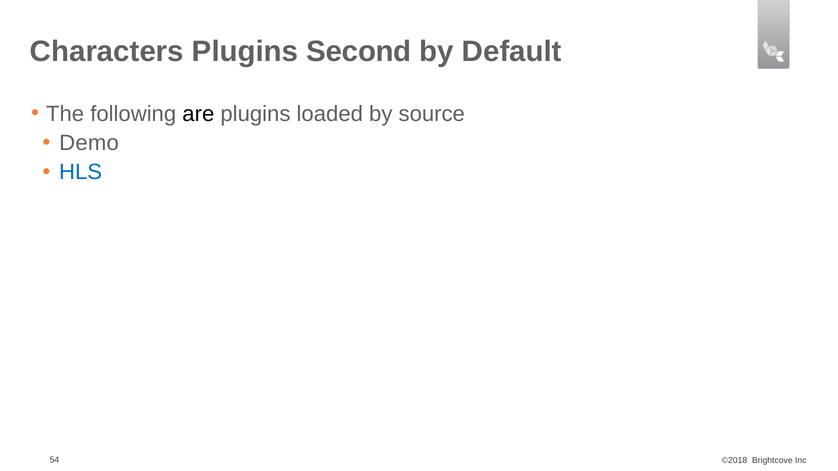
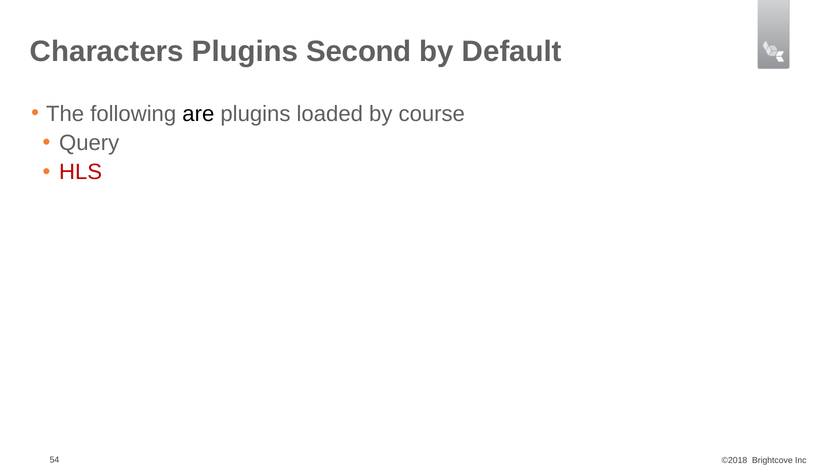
source: source -> course (432, 114)
Demo: Demo -> Query (89, 143)
HLS colour: blue -> red (81, 172)
